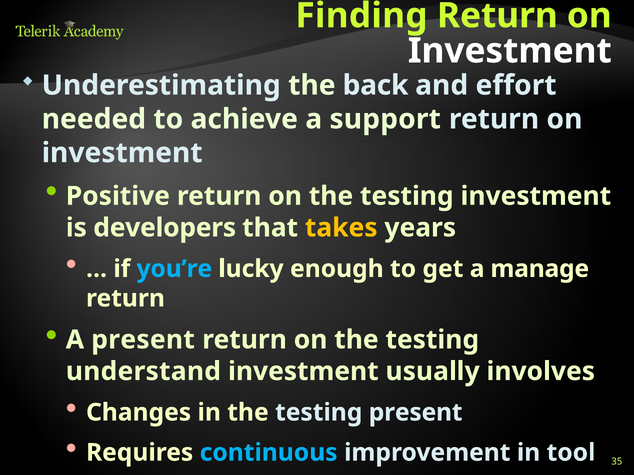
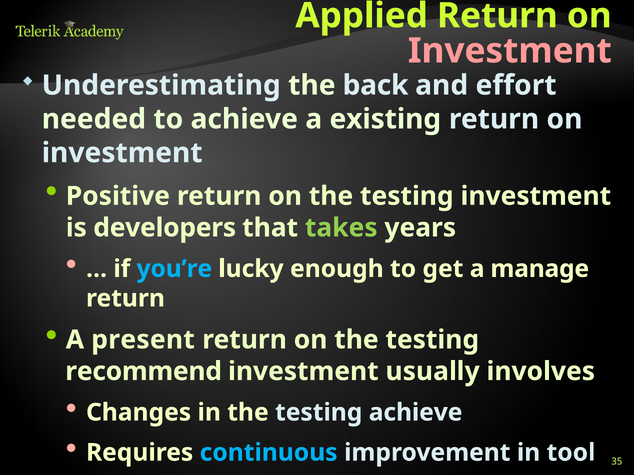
Finding: Finding -> Applied (362, 16)
Investment colour: white -> pink (510, 51)
support: support -> existing (385, 119)
takes colour: yellow -> light green (341, 228)
understand: understand -> recommend (144, 372)
testing present: present -> achieve (416, 413)
